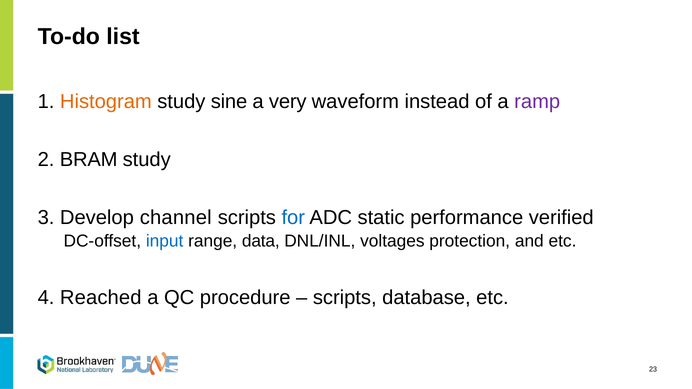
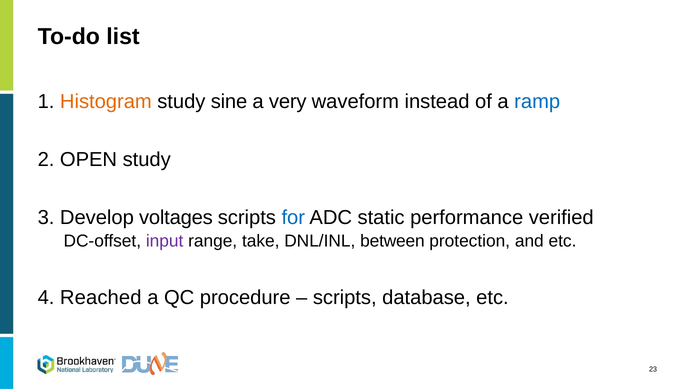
ramp colour: purple -> blue (537, 101)
BRAM: BRAM -> OPEN (89, 159)
channel: channel -> voltages (176, 218)
input colour: blue -> purple (165, 241)
data: data -> take (261, 241)
voltages: voltages -> between (392, 241)
